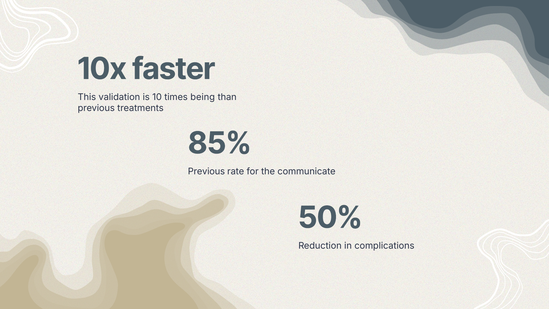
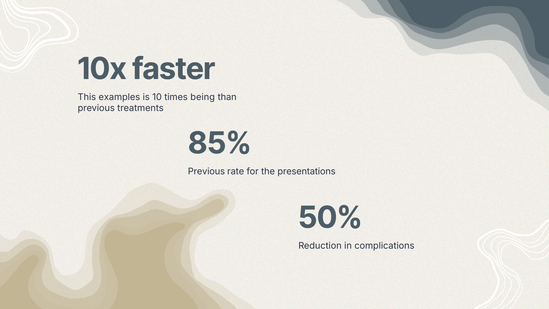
validation: validation -> examples (119, 97)
communicate: communicate -> presentations (307, 171)
